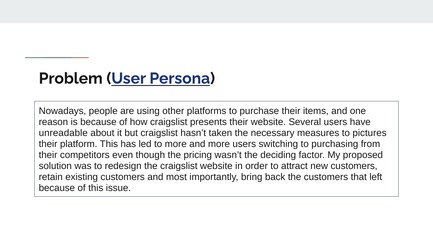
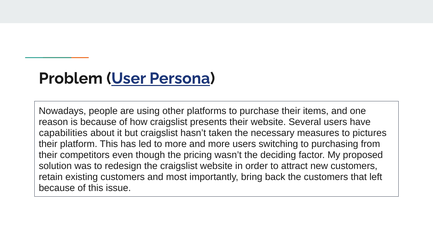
unreadable: unreadable -> capabilities (63, 133)
